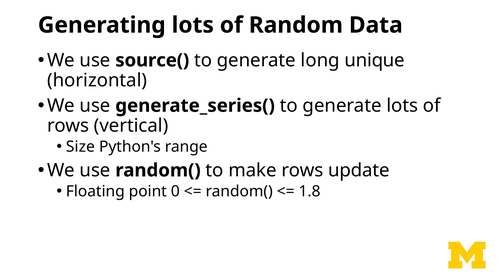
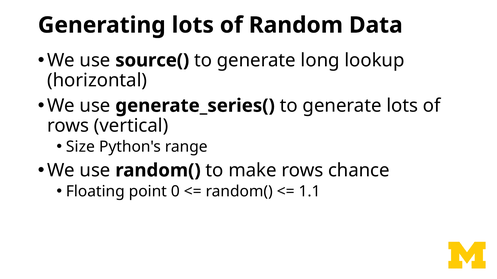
unique: unique -> lookup (375, 60)
update: update -> chance (359, 171)
1.8: 1.8 -> 1.1 (310, 192)
